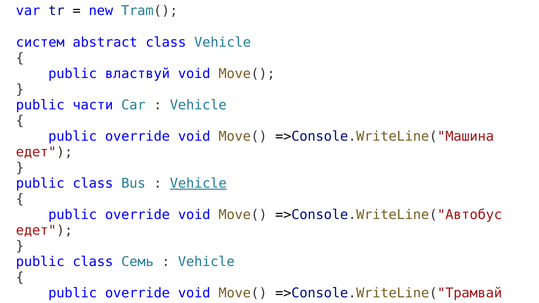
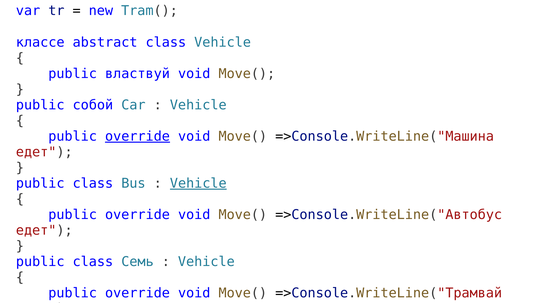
систем: систем -> классе (40, 42)
части: части -> собой (93, 105)
override underline: none -> present (137, 136)
